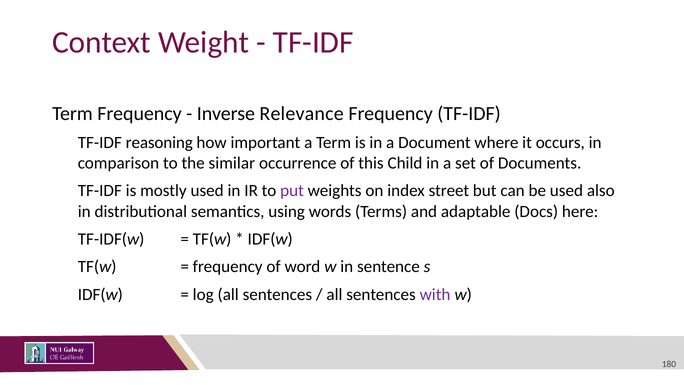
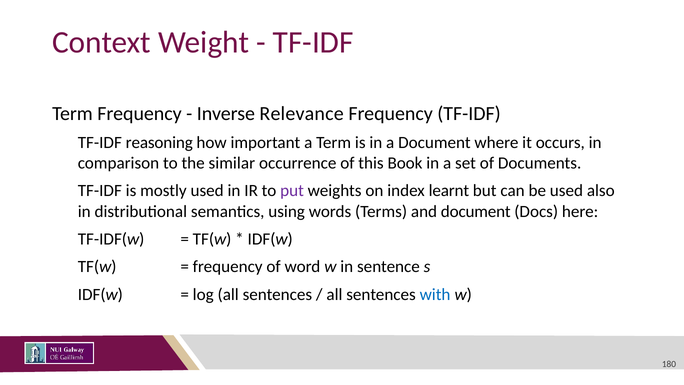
Child: Child -> Book (405, 163)
street: street -> learnt (449, 191)
and adaptable: adaptable -> document (476, 211)
with colour: purple -> blue (435, 294)
